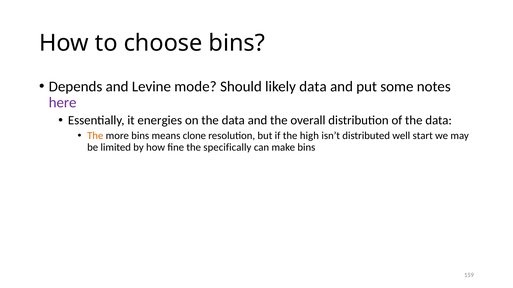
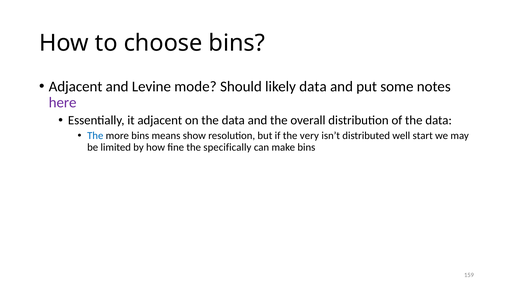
Depends: Depends -> Adjacent (76, 87)
it energies: energies -> adjacent (160, 121)
The colour: orange -> blue (95, 136)
clone: clone -> show (194, 136)
high: high -> very (309, 136)
